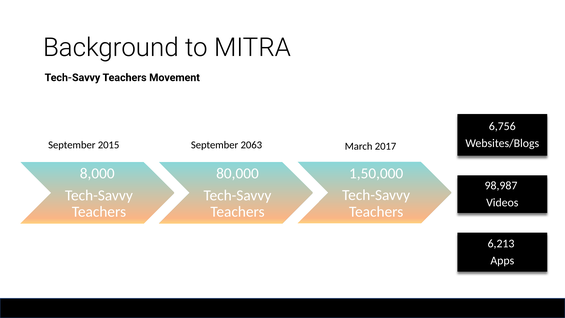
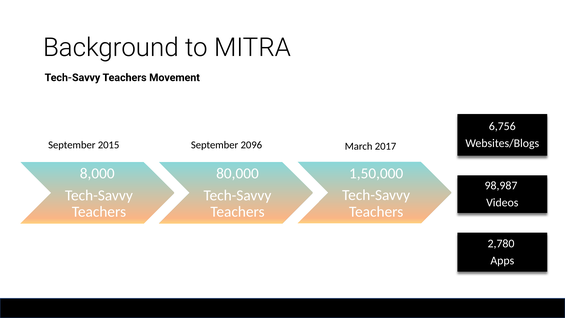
2063: 2063 -> 2096 (251, 145)
6,213: 6,213 -> 2,780 (501, 244)
